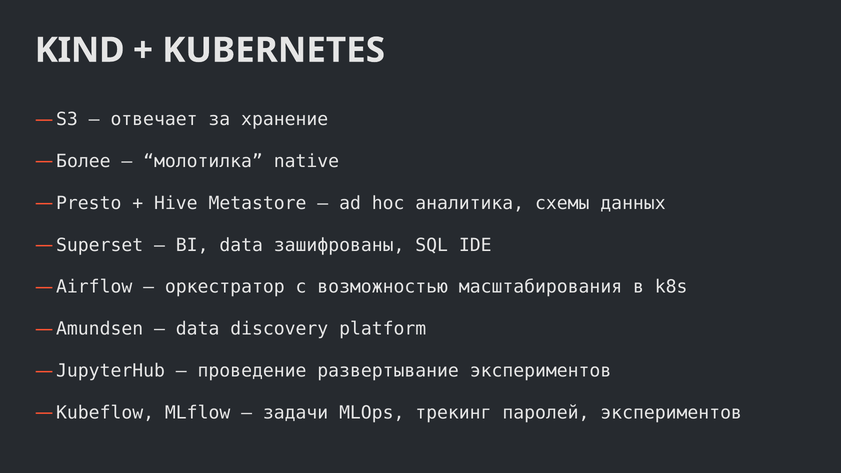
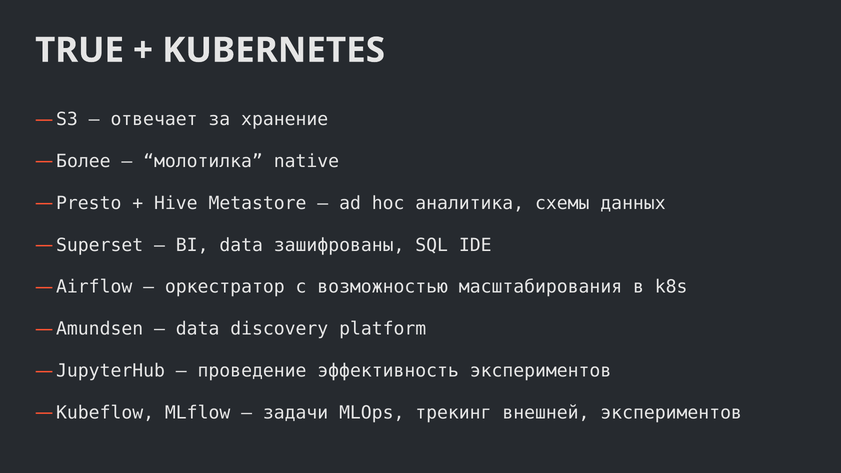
KIND: KIND -> TRUE (80, 50)
развертывание: развертывание -> эффективность (388, 371)
паролей: паролей -> внешней (546, 413)
